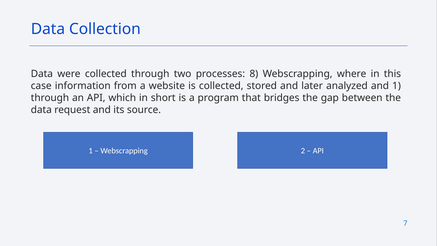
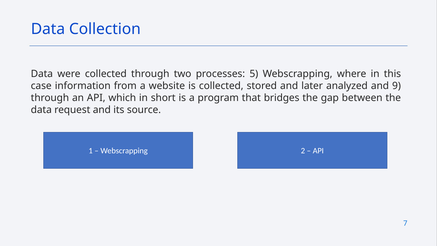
8: 8 -> 5 (254, 74)
and 1: 1 -> 9 (397, 86)
